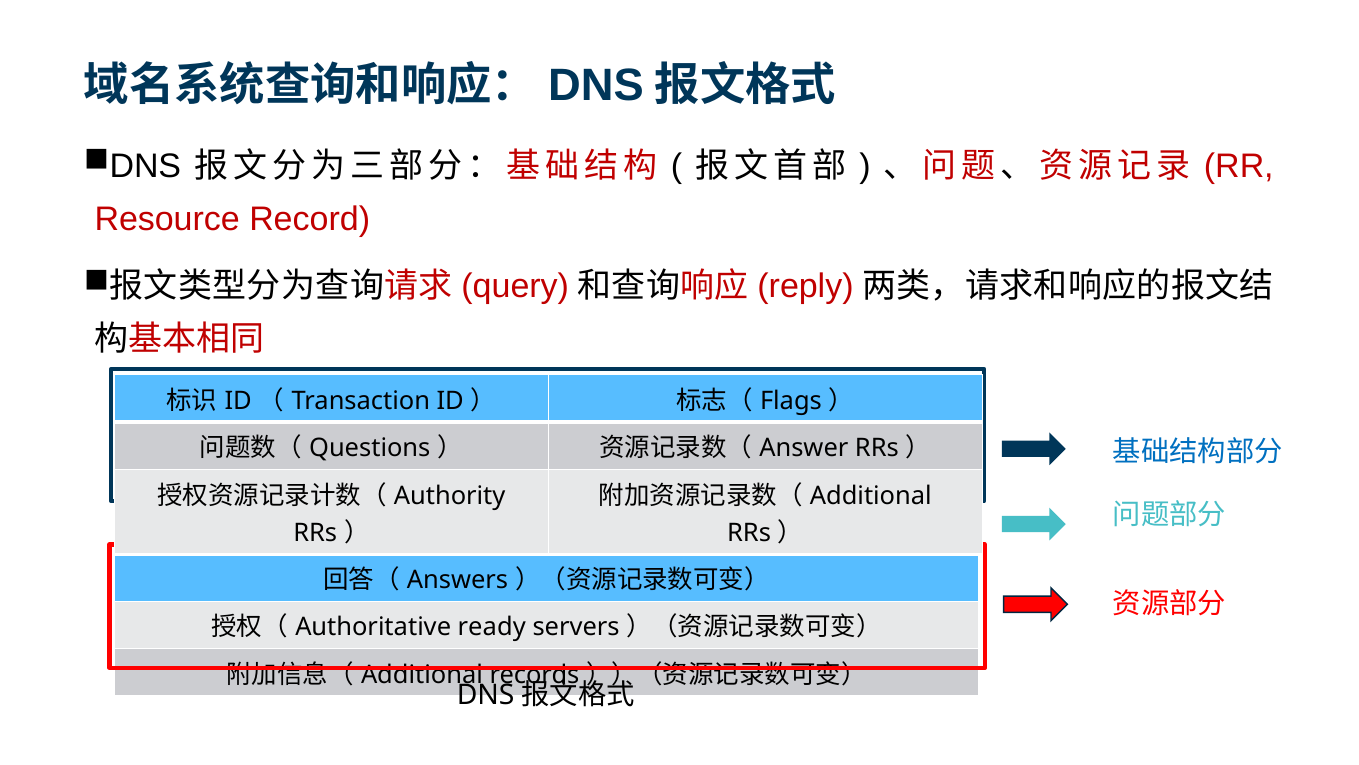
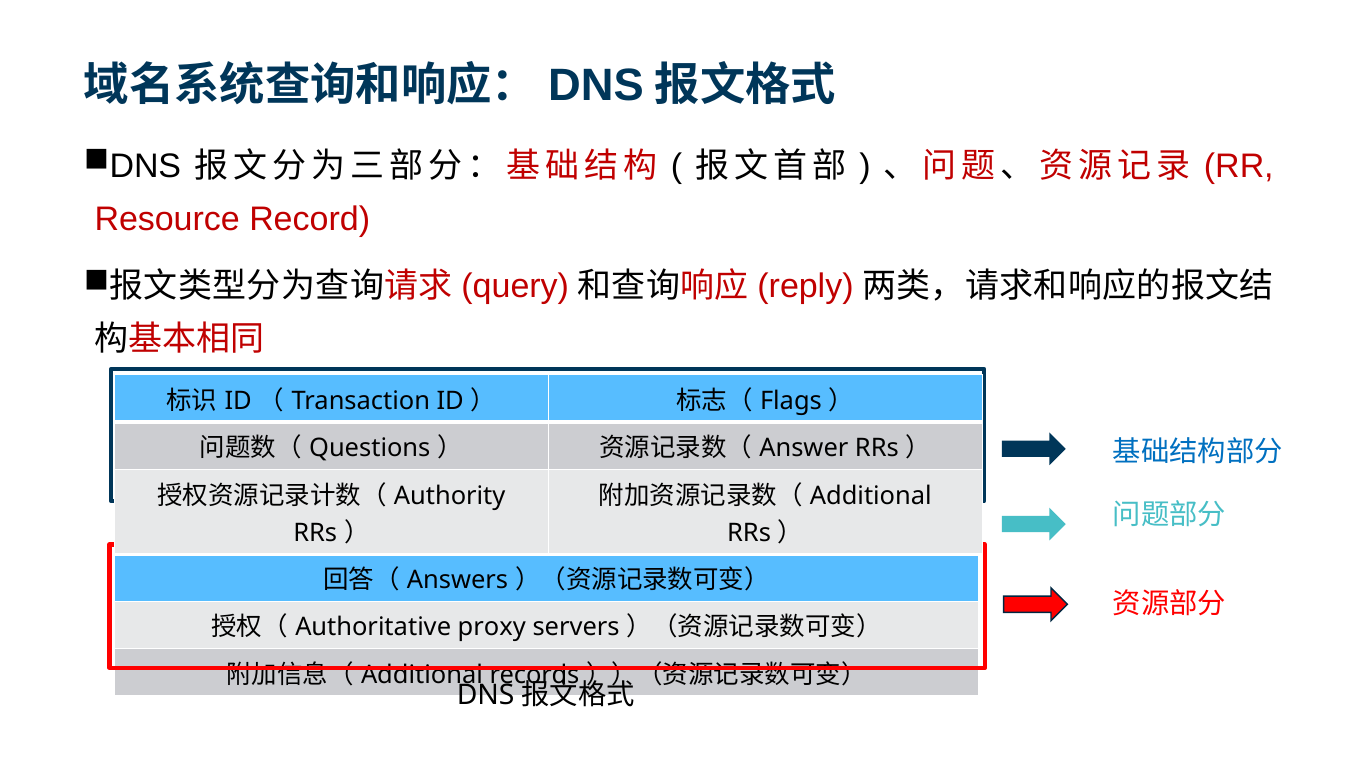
ready: ready -> proxy (492, 627)
